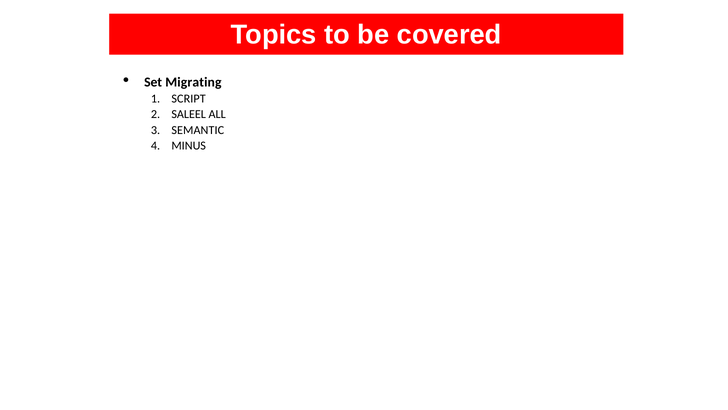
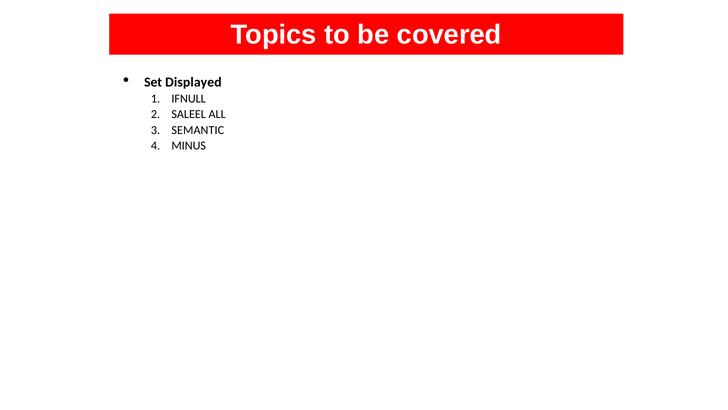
Migrating: Migrating -> Displayed (193, 82)
SCRIPT: SCRIPT -> IFNULL (189, 99)
